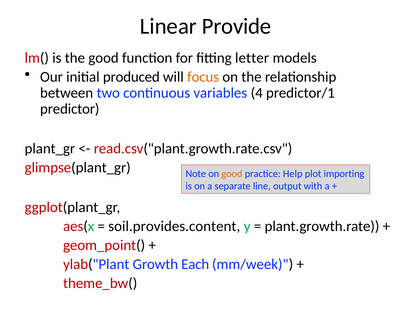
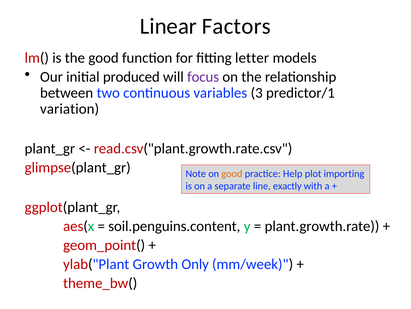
Provide: Provide -> Factors (236, 26)
focus colour: orange -> purple (203, 77)
4: 4 -> 3 (257, 93)
predictor: predictor -> variation (70, 109)
output: output -> exactly (287, 186)
soil.provides.content: soil.provides.content -> soil.penguins.content (174, 226)
Each: Each -> Only (195, 264)
